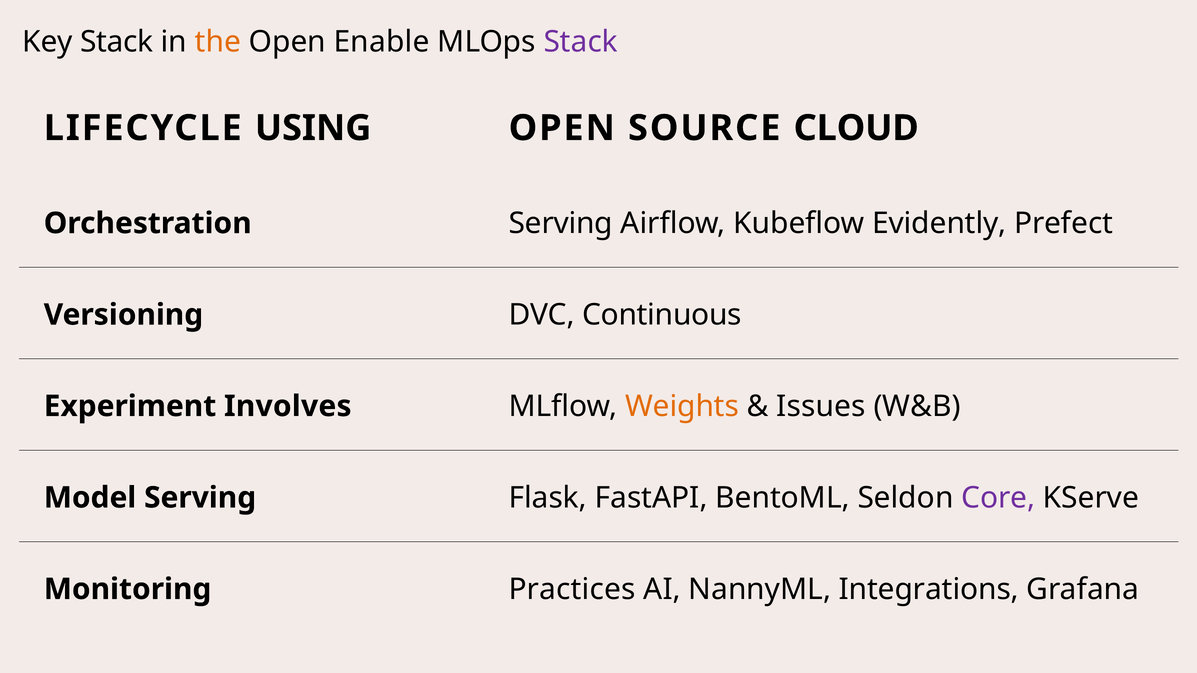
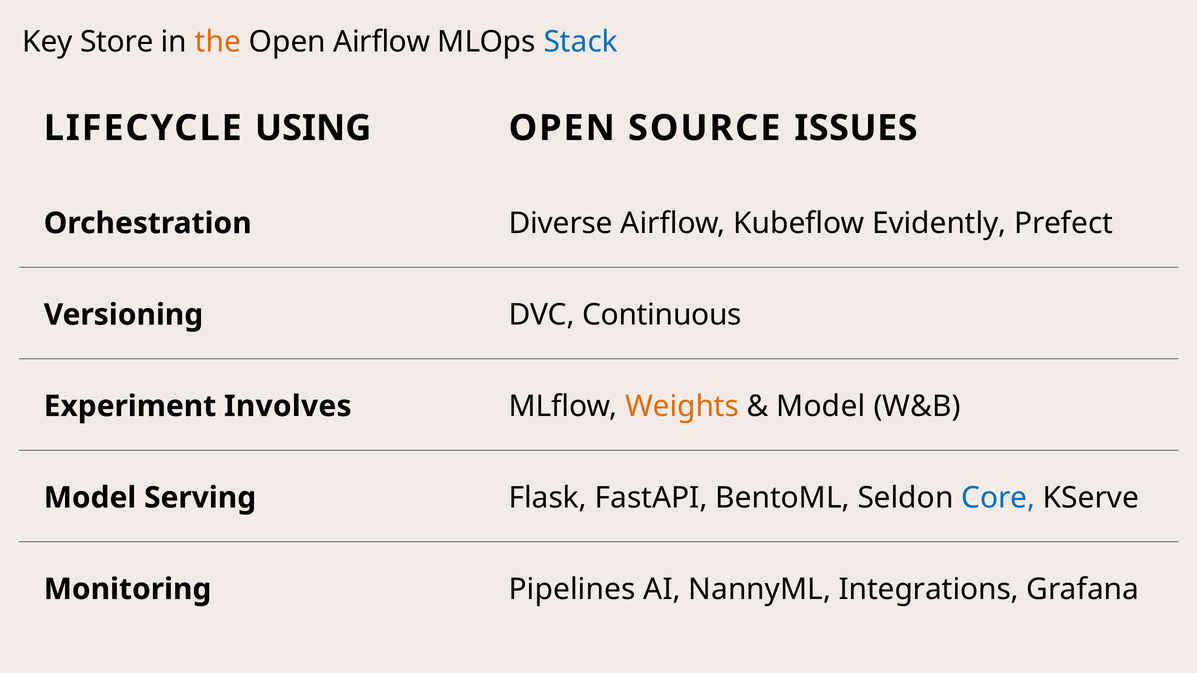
Key Stack: Stack -> Store (117, 42)
Open Enable: Enable -> Airflow (382, 42)
Stack colour: purple -> blue (581, 42)
CLOUD: CLOUD -> ISSUES (856, 128)
Orchestration Serving: Serving -> Diverse (561, 223)
Issues: Issues -> Model (821, 406)
Core colour: purple -> blue (998, 498)
Practices: Practices -> Pipelines (572, 589)
